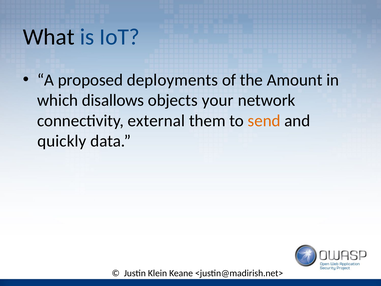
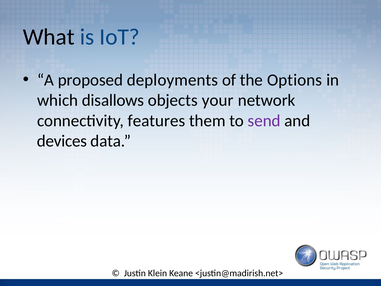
Amount: Amount -> Options (295, 80)
external: external -> features (156, 121)
send colour: orange -> purple (264, 121)
quickly: quickly -> devices (62, 141)
